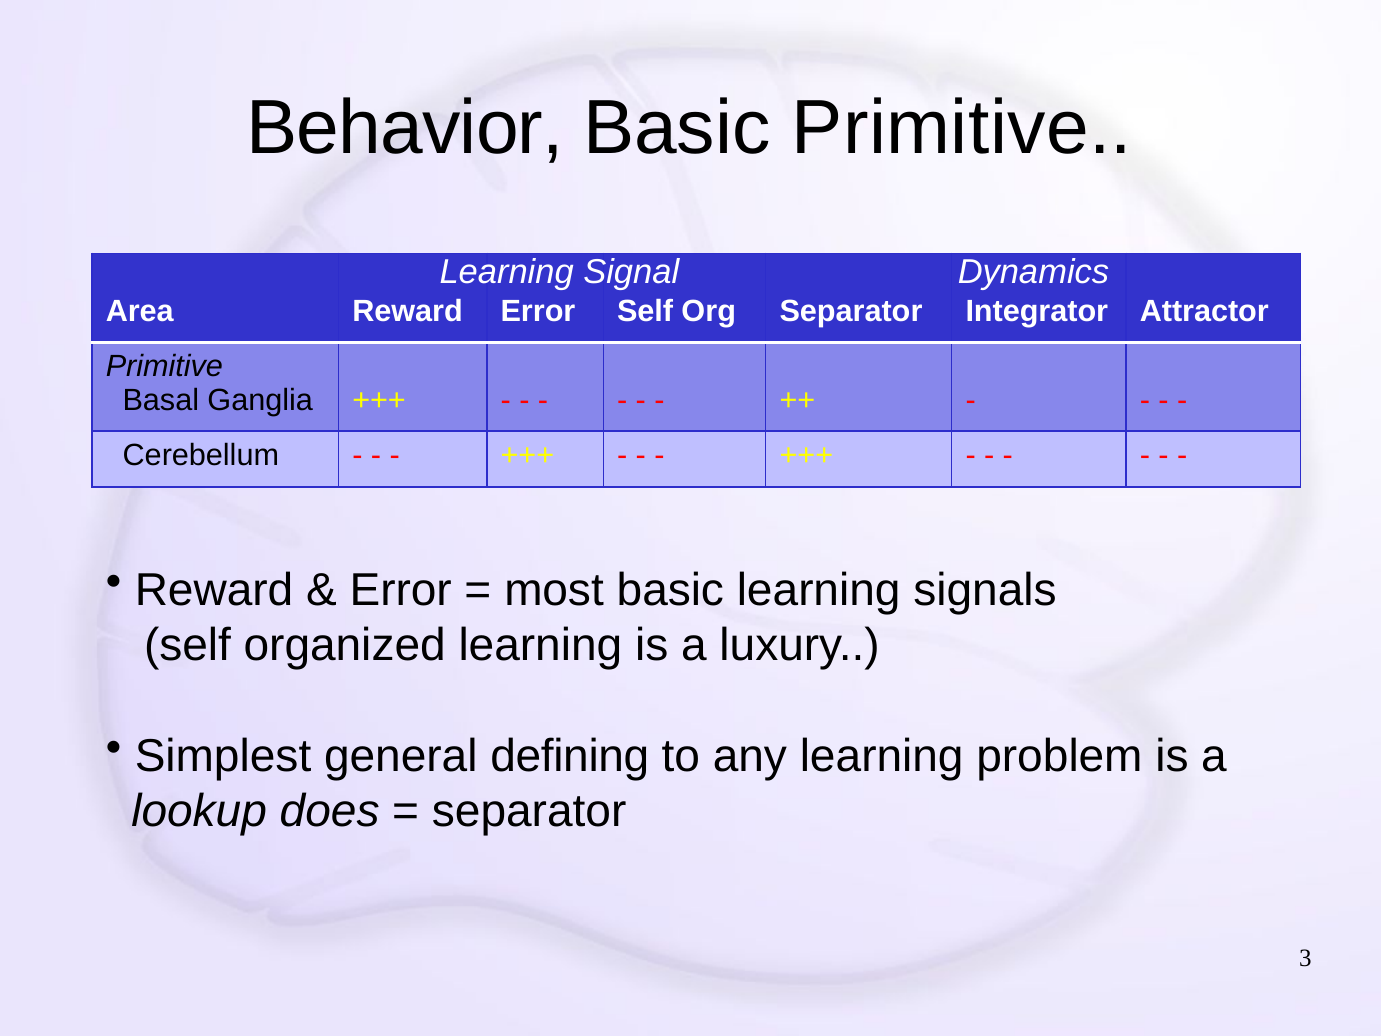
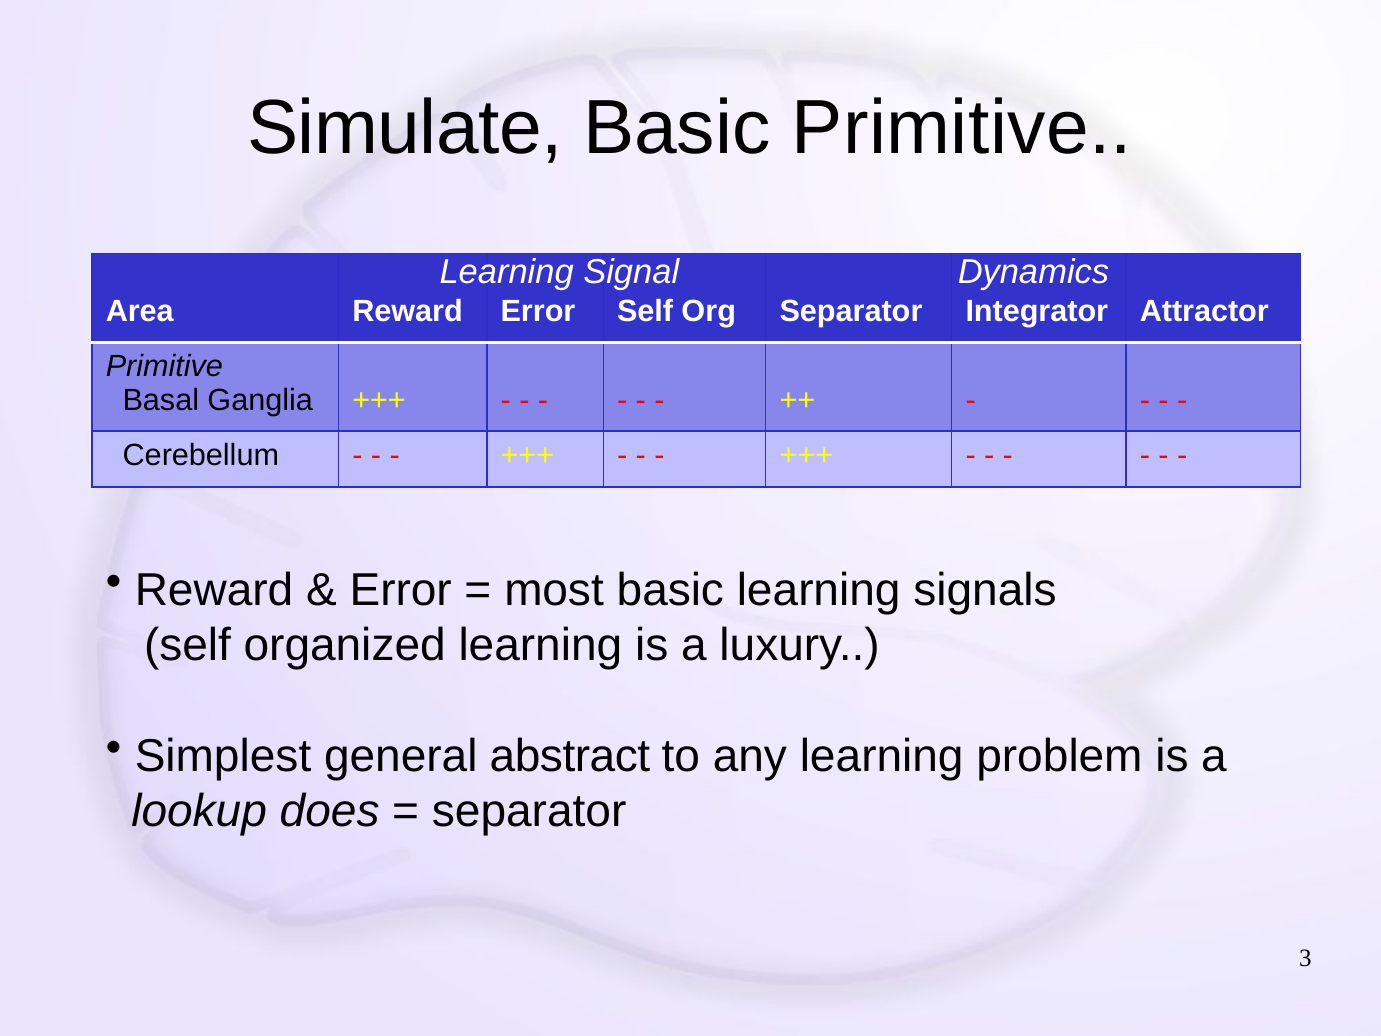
Behavior: Behavior -> Simulate (405, 128)
defining: defining -> abstract (570, 756)
